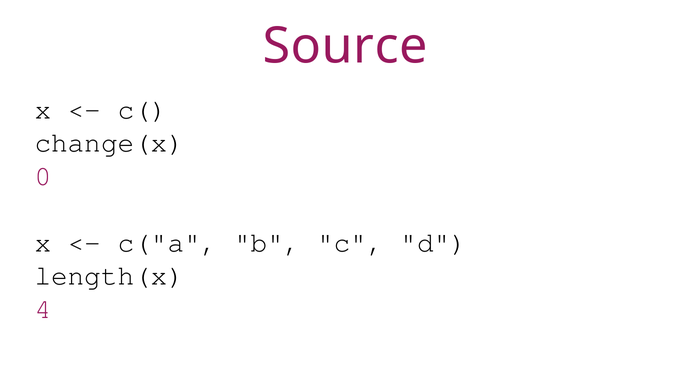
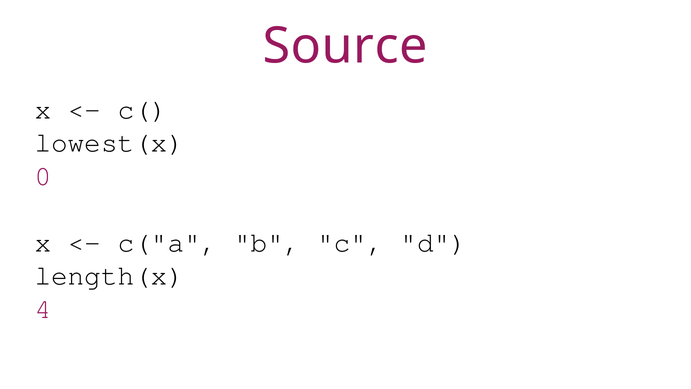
change(x: change(x -> lowest(x (109, 143)
